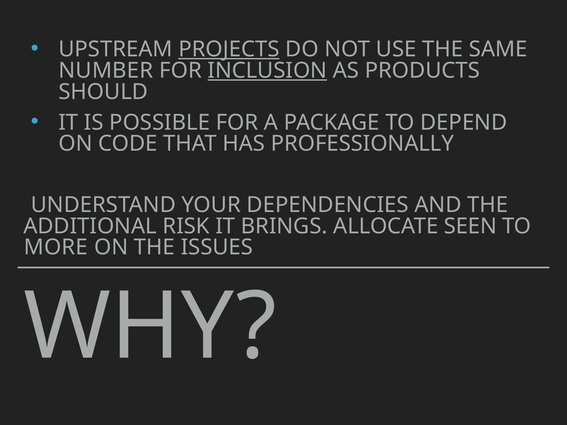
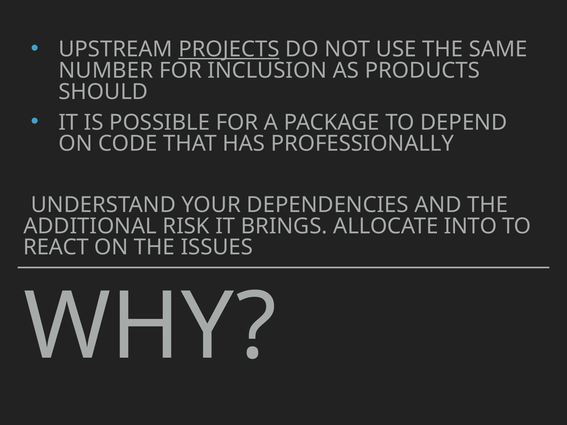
INCLUSION underline: present -> none (267, 71)
SEEN: SEEN -> INTO (470, 226)
MORE: MORE -> REACT (56, 247)
